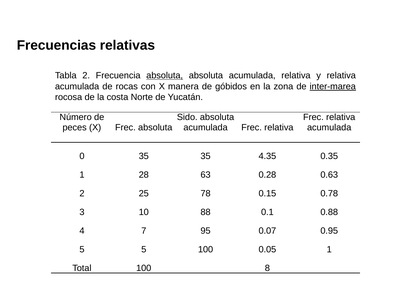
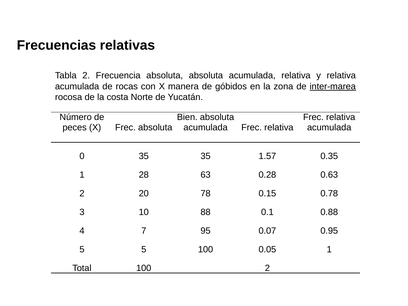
absoluta underline: present -> none (165, 76)
Sido: Sido -> Bien (187, 117)
4.35: 4.35 -> 1.57 (267, 156)
25: 25 -> 20 (144, 193)
100 8: 8 -> 2 (267, 268)
